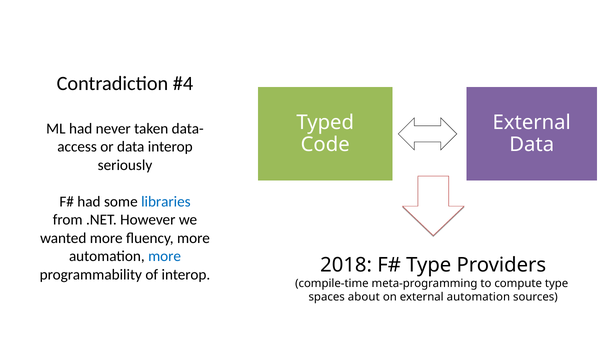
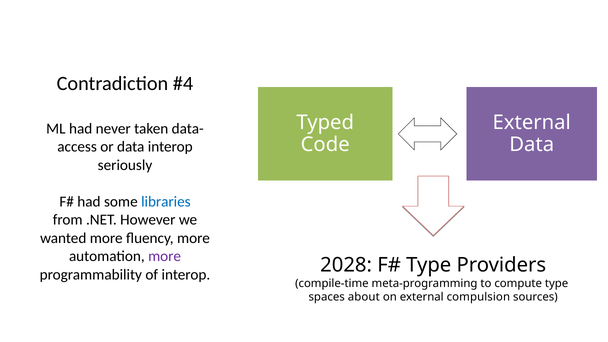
more colour: blue -> purple (165, 256)
2018: 2018 -> 2028 (346, 265)
external automation: automation -> compulsion (478, 297)
